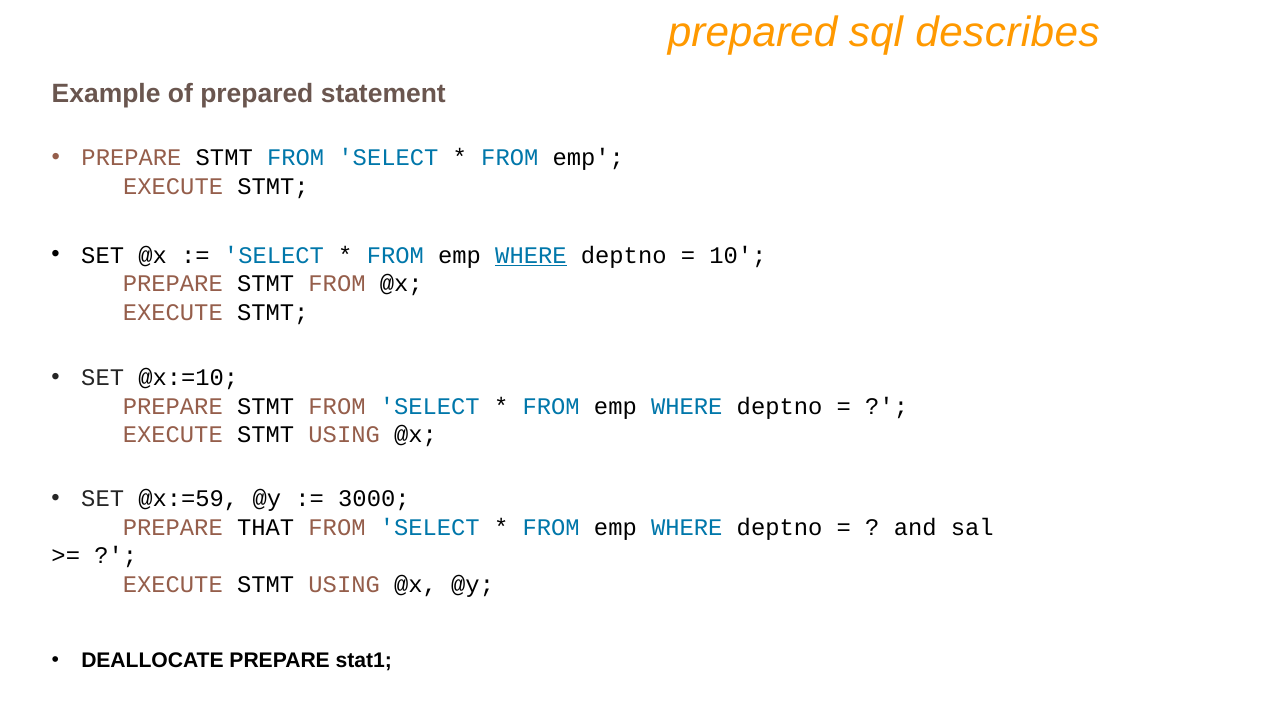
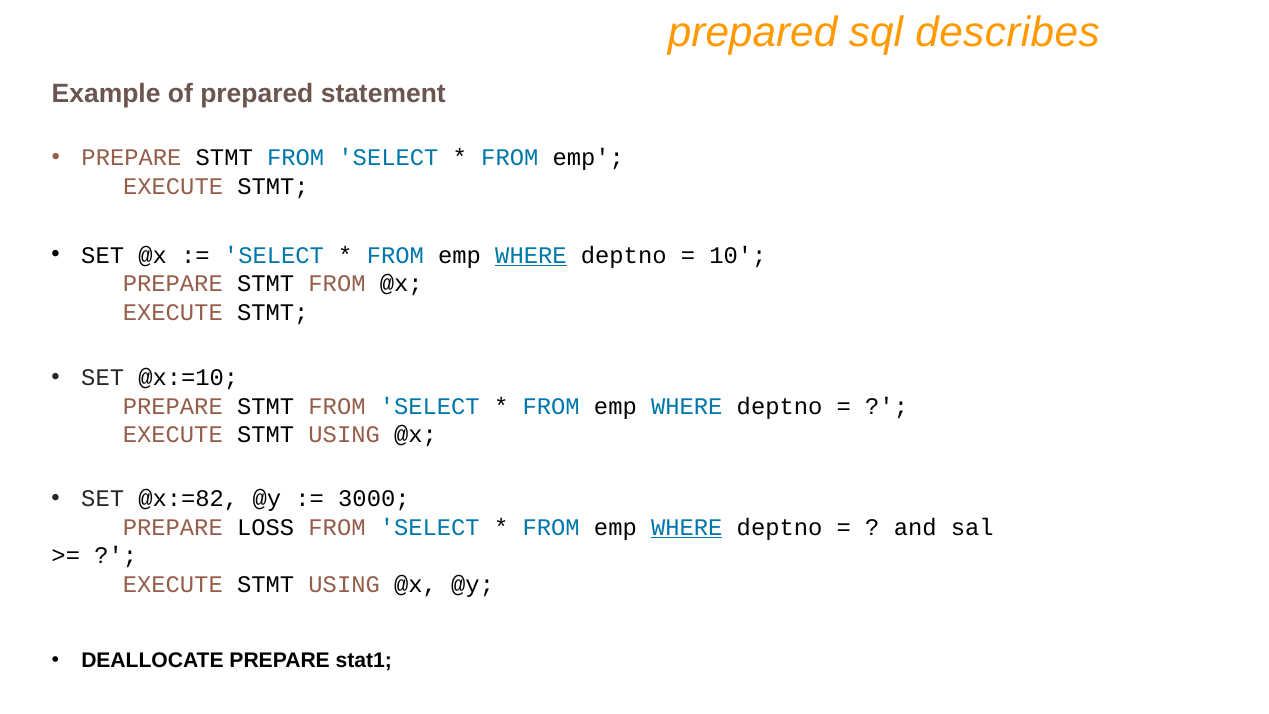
@x:=59: @x:=59 -> @x:=82 (188, 499)
THAT: THAT -> LOSS (266, 527)
WHERE underline: none -> present (687, 527)
